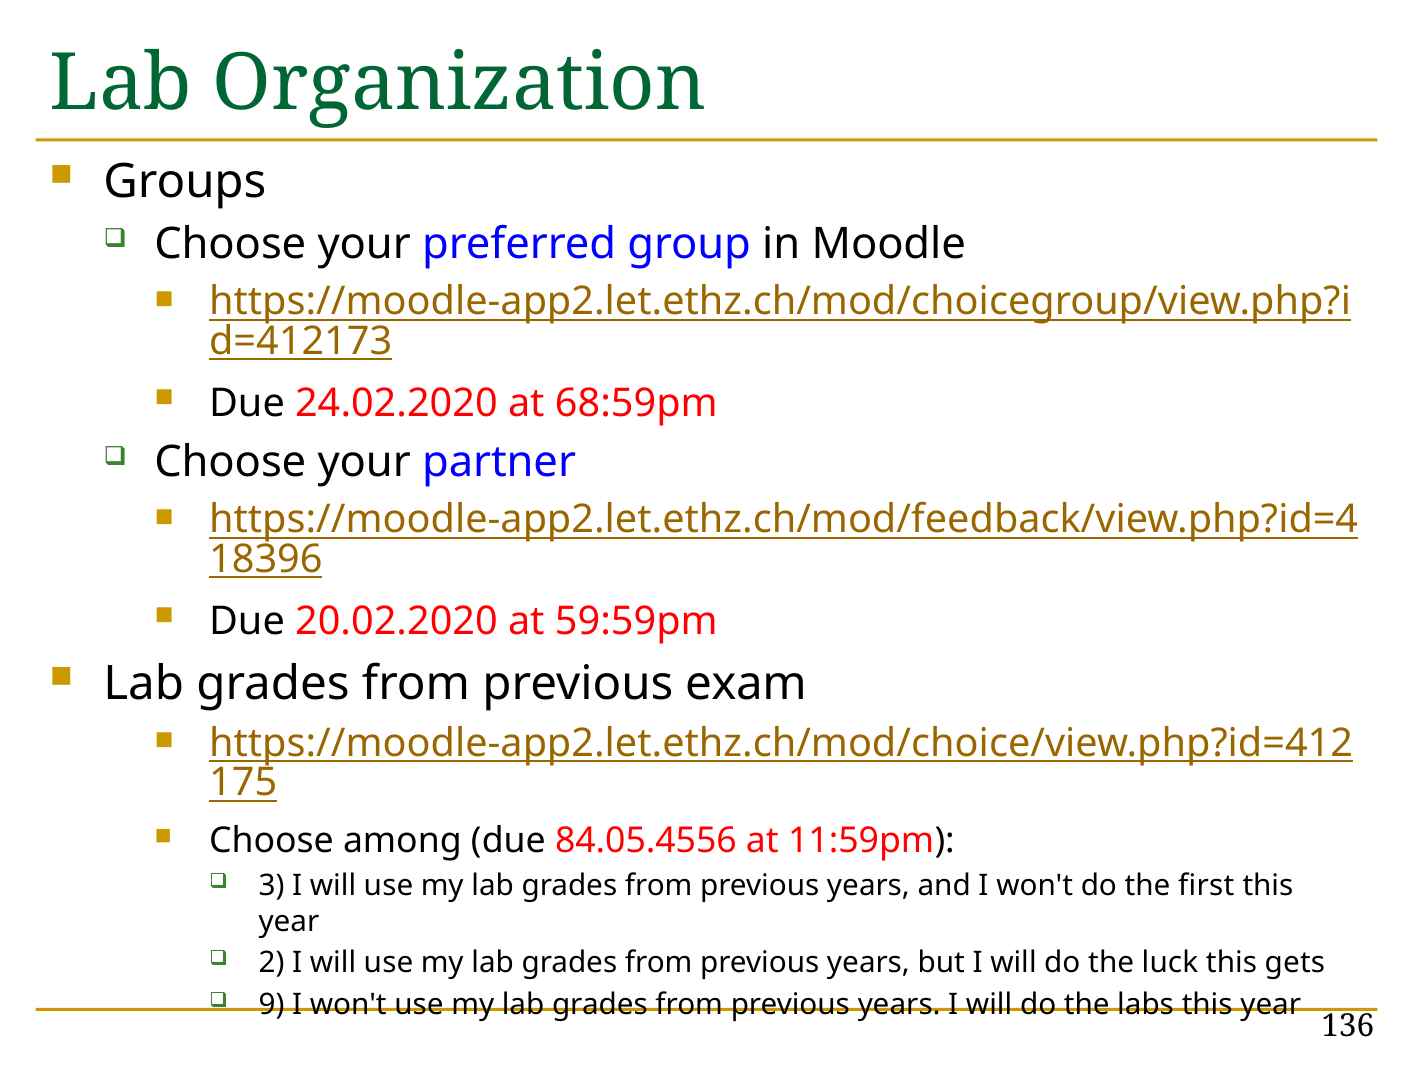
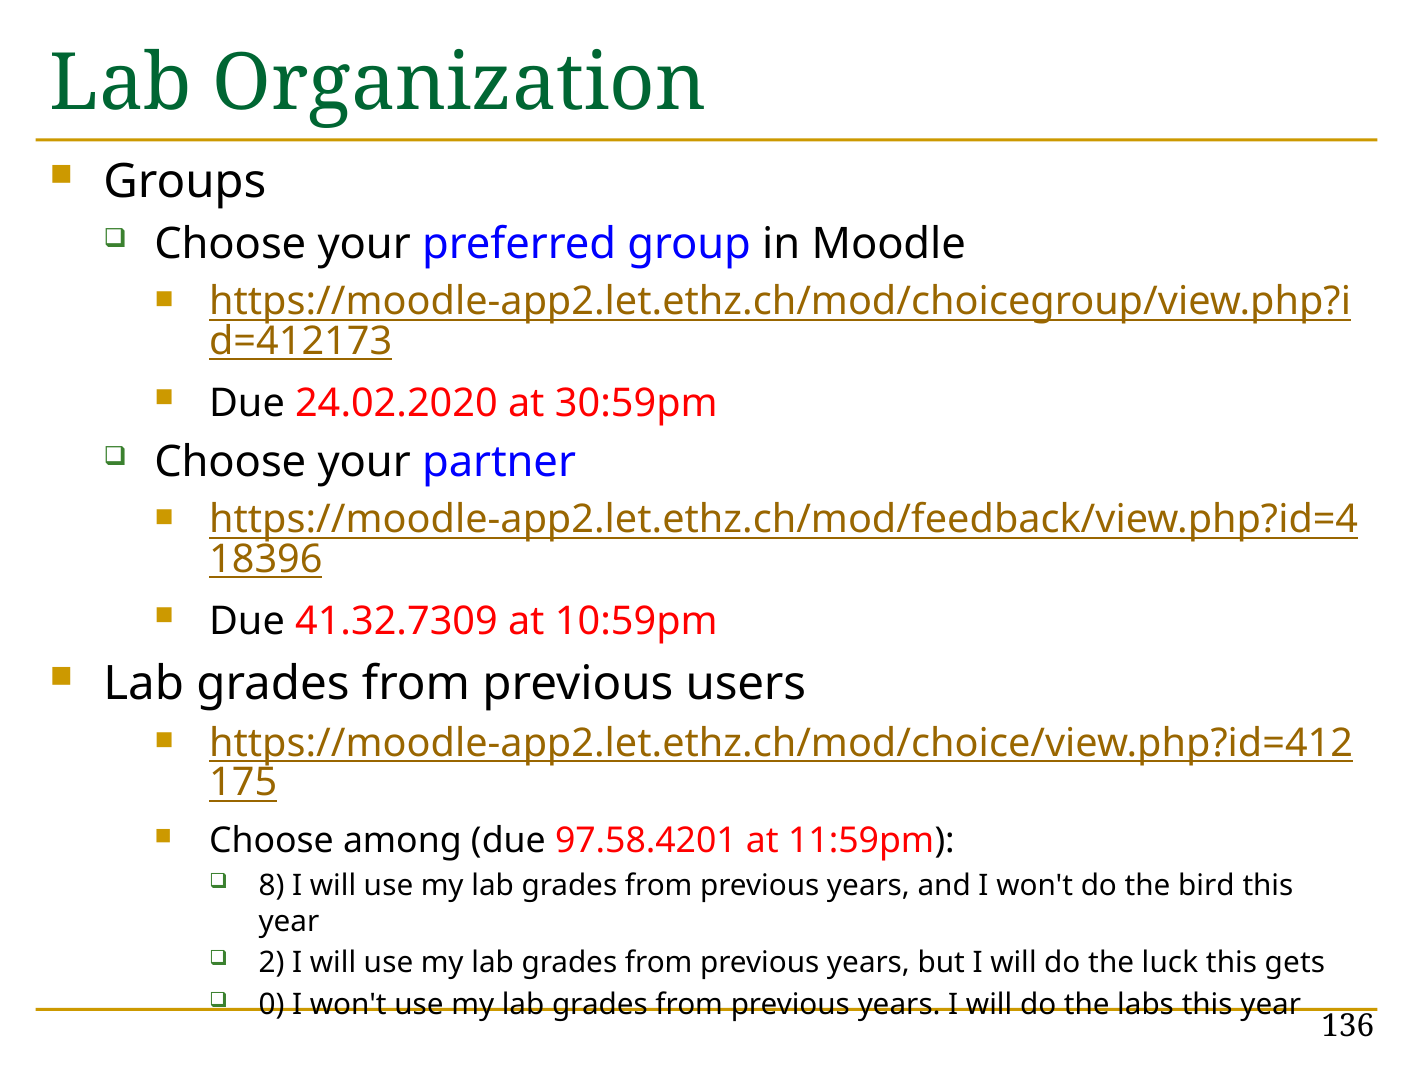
68:59pm: 68:59pm -> 30:59pm (636, 404)
20.02.2020: 20.02.2020 -> 41.32.7309 (396, 622)
59:59pm: 59:59pm -> 10:59pm (636, 622)
exam: exam -> users (746, 684)
84.05.4556: 84.05.4556 -> 97.58.4201 (646, 842)
3: 3 -> 8 (272, 886)
first: first -> bird (1206, 886)
9: 9 -> 0 (272, 1005)
